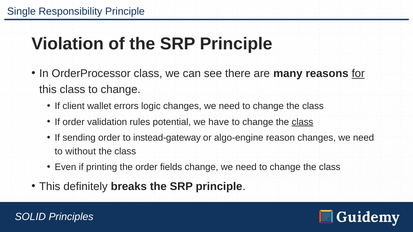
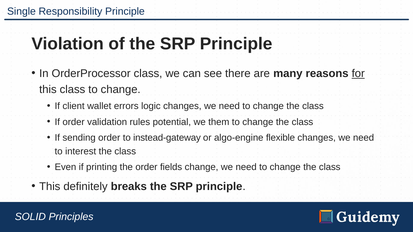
have: have -> them (219, 122)
class underline: present -> none (302, 122)
reason: reason -> flexible (280, 138)
without: without -> interest (81, 151)
